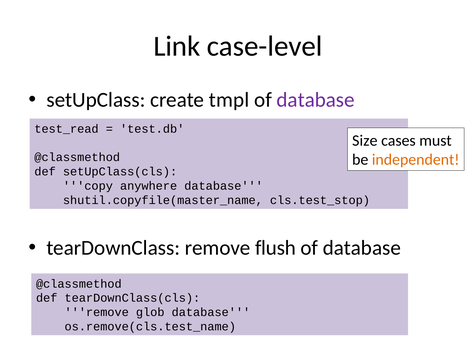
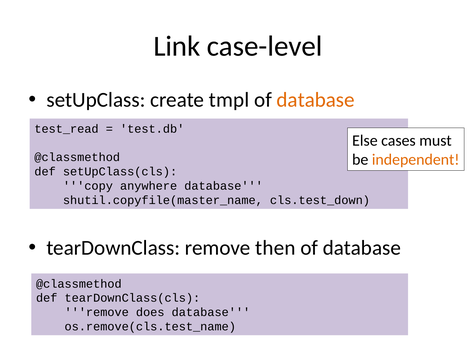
database colour: purple -> orange (316, 100)
Size: Size -> Else (365, 141)
cls.test_stop: cls.test_stop -> cls.test_down (320, 200)
flush: flush -> then (275, 248)
glob: glob -> does (150, 312)
